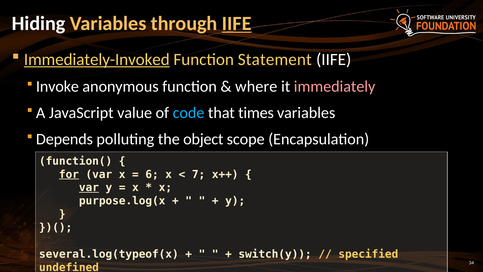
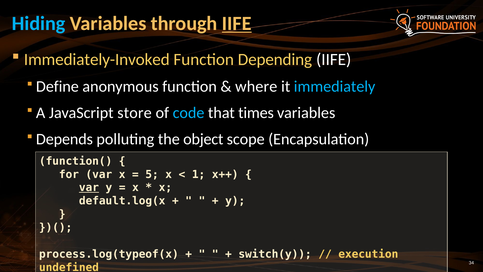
Hiding colour: white -> light blue (39, 23)
Immediately-Invoked underline: present -> none (97, 60)
Statement: Statement -> Depending (275, 60)
Invoke: Invoke -> Define (57, 86)
immediately colour: pink -> light blue (335, 86)
value: value -> store (135, 113)
for underline: present -> none (69, 174)
6: 6 -> 5 (152, 174)
7: 7 -> 1 (199, 174)
purpose.log(x: purpose.log(x -> default.log(x (122, 201)
several.log(typeof(x: several.log(typeof(x -> process.log(typeof(x (109, 254)
specified: specified -> execution (368, 254)
